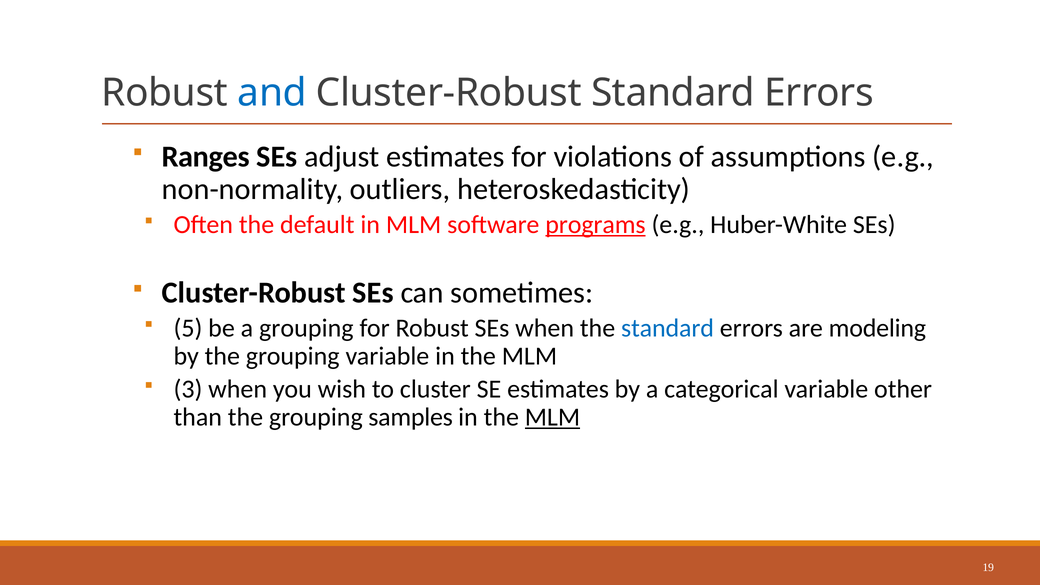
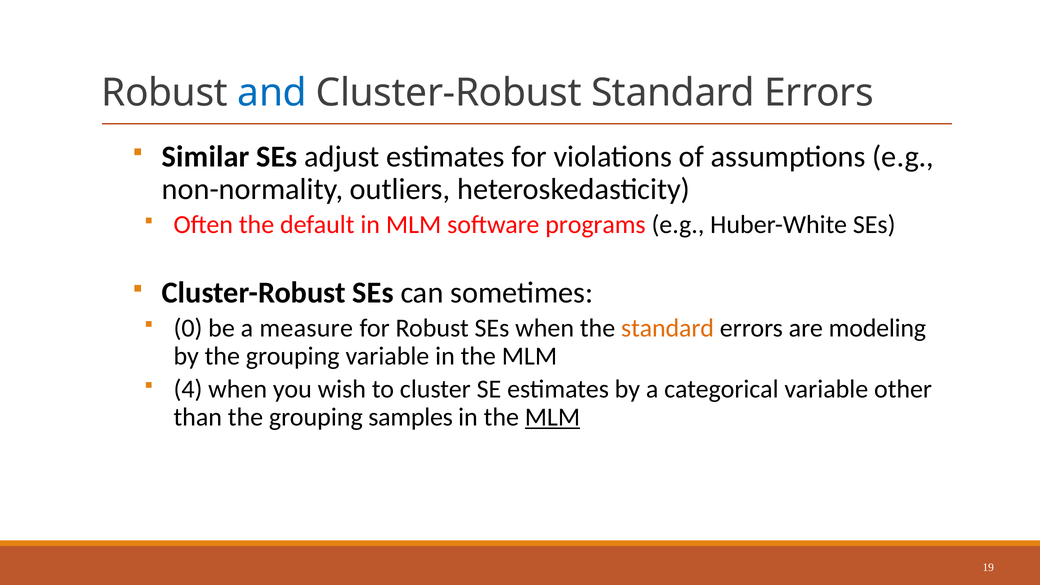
Ranges: Ranges -> Similar (206, 157)
programs underline: present -> none (595, 225)
5: 5 -> 0 (188, 328)
a grouping: grouping -> measure (306, 328)
standard colour: blue -> orange (668, 328)
3: 3 -> 4 (188, 389)
